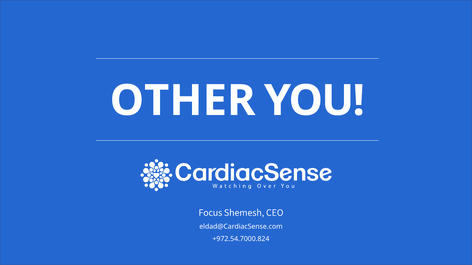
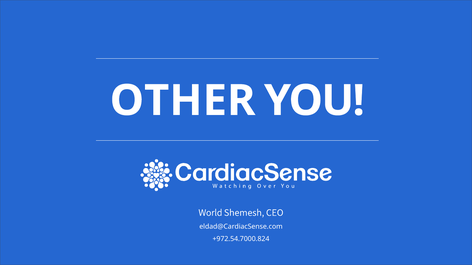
Focus: Focus -> World (210, 213)
